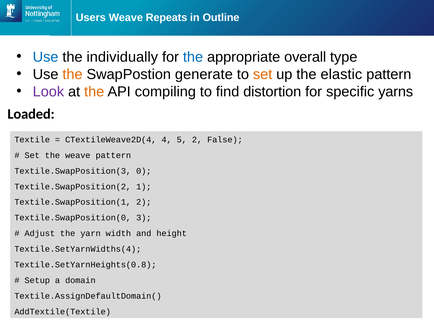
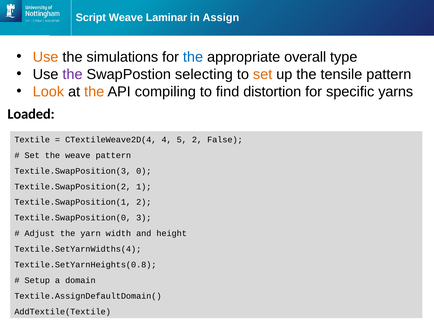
Users: Users -> Script (91, 18)
Repeats: Repeats -> Laminar (167, 18)
Outline: Outline -> Assign (221, 18)
Use colour: blue -> orange (46, 57)
individually: individually -> simulations (122, 57)
the colour: orange -> purple (73, 74)
generate: generate -> selecting (204, 74)
elastic: elastic -> tensile (341, 74)
Look colour: purple -> orange (48, 92)
